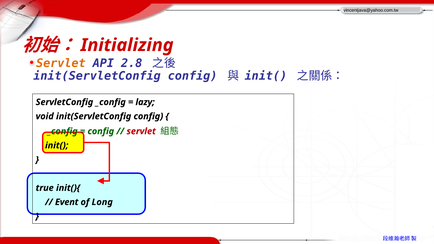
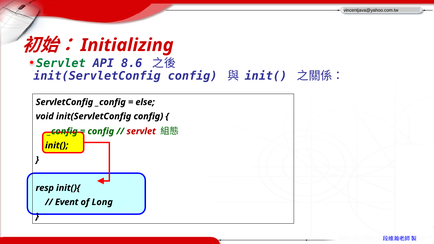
Servlet colour: orange -> green (61, 63)
2.8: 2.8 -> 8.6 (132, 63)
lazy: lazy -> else (145, 102)
true: true -> resp (45, 188)
